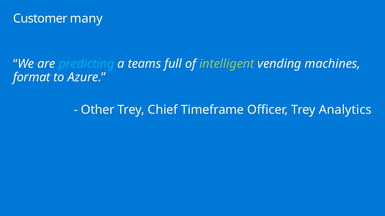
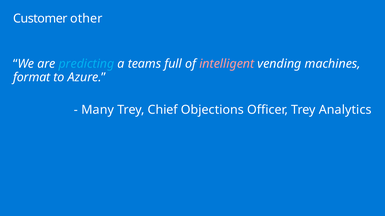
many: many -> other (86, 19)
intelligent colour: light green -> pink (227, 64)
Other: Other -> Many (98, 110)
Timeframe: Timeframe -> Objections (212, 110)
